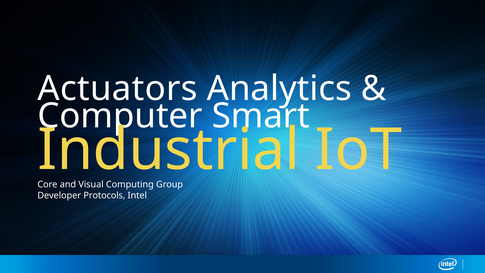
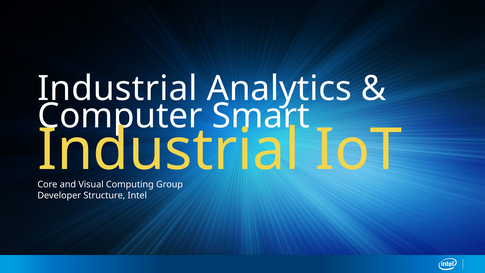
Actuators: Actuators -> Industrial (118, 89)
Protocols: Protocols -> Structure (104, 195)
